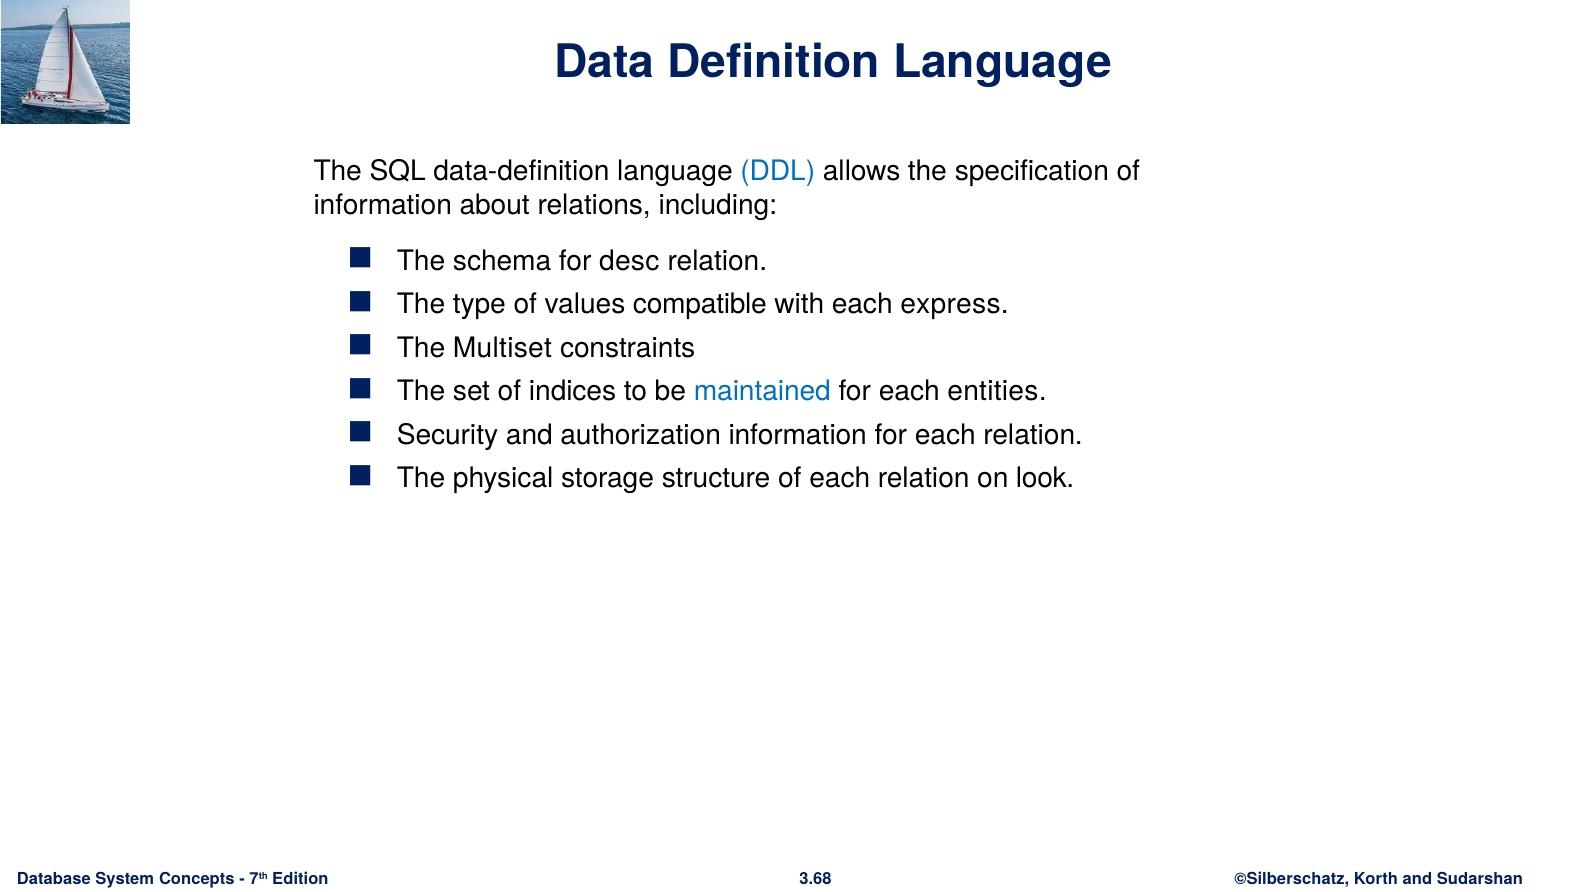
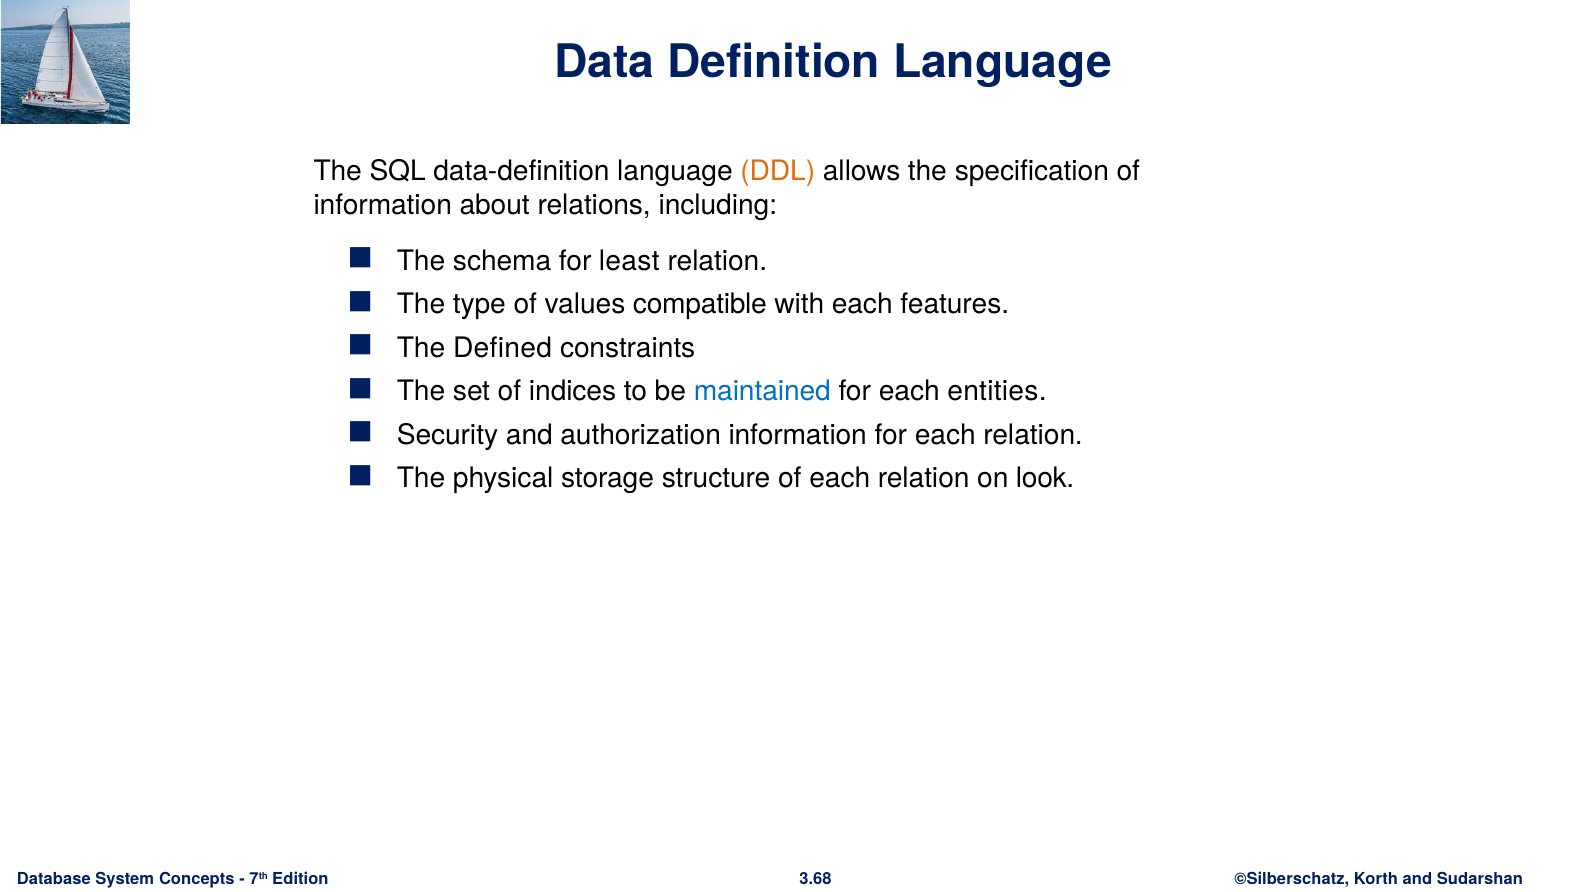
DDL colour: blue -> orange (778, 172)
desc: desc -> least (629, 261)
express: express -> features (955, 304)
Multiset: Multiset -> Defined (502, 348)
